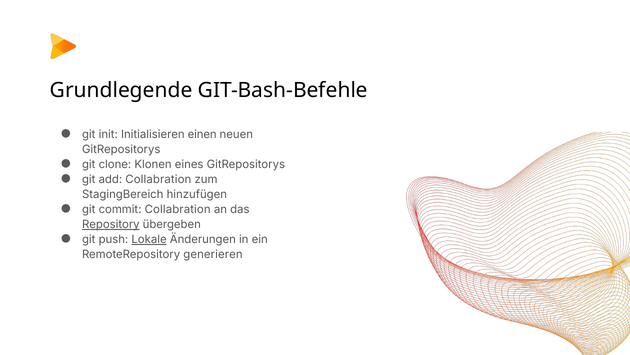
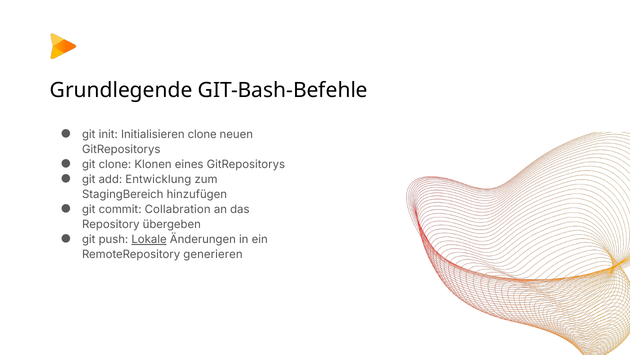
Initialisieren einen: einen -> clone (202, 134)
add Collabration: Collabration -> Entwicklung (158, 179)
Repository underline: present -> none (111, 224)
